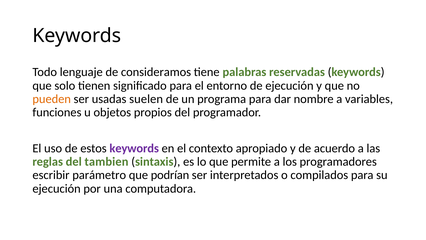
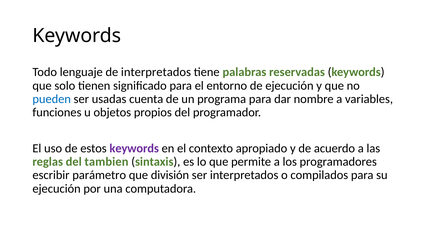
de consideramos: consideramos -> interpretados (156, 72)
pueden colour: orange -> blue (52, 99)
suelen: suelen -> cuenta (146, 99)
podrían: podrían -> división (170, 175)
